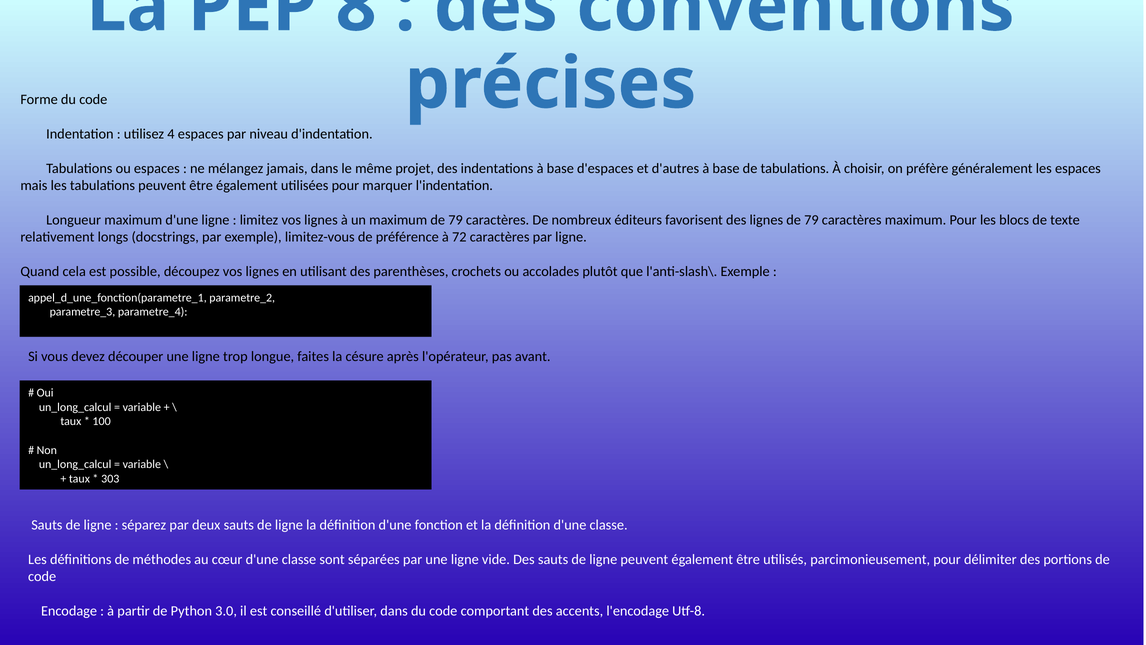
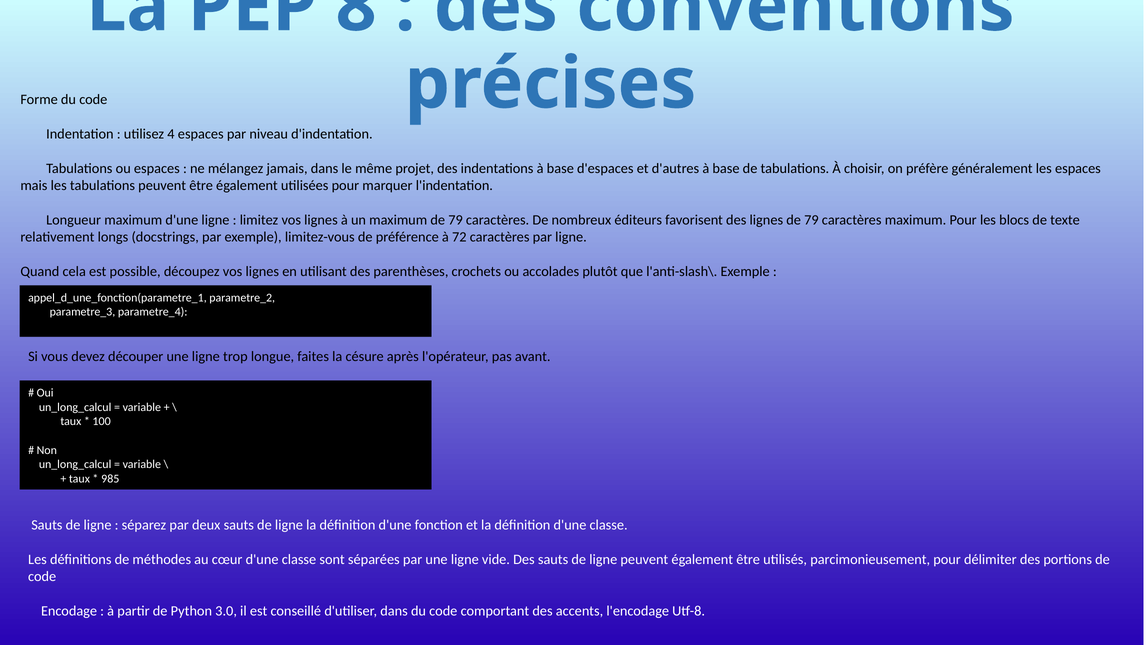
303: 303 -> 985 (110, 479)
